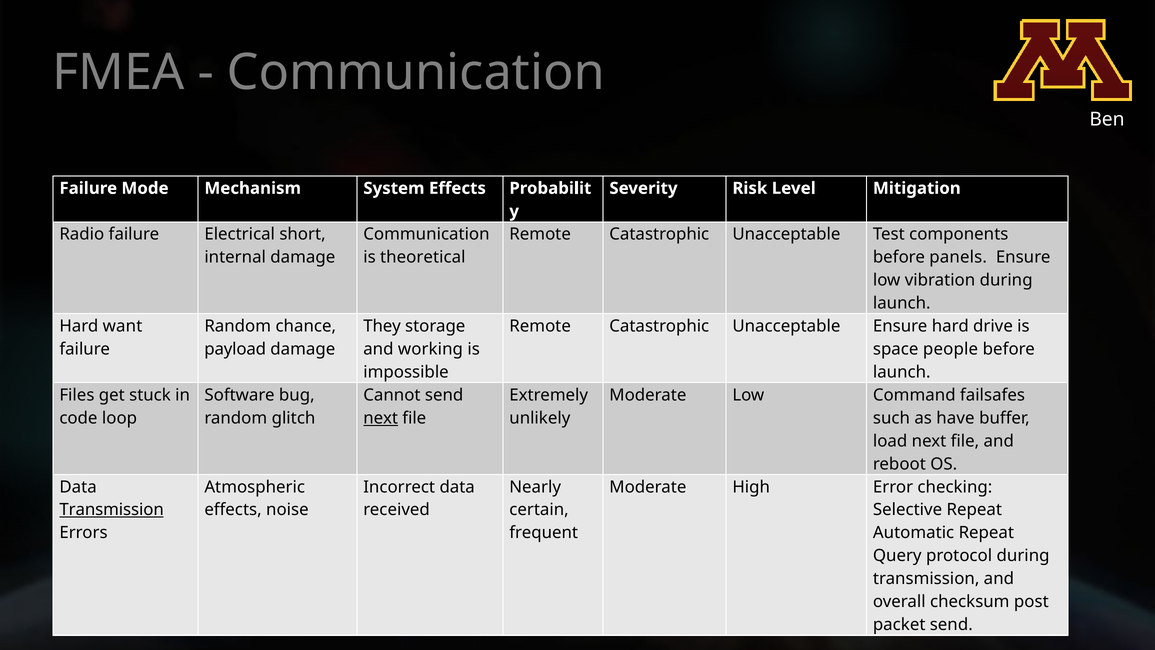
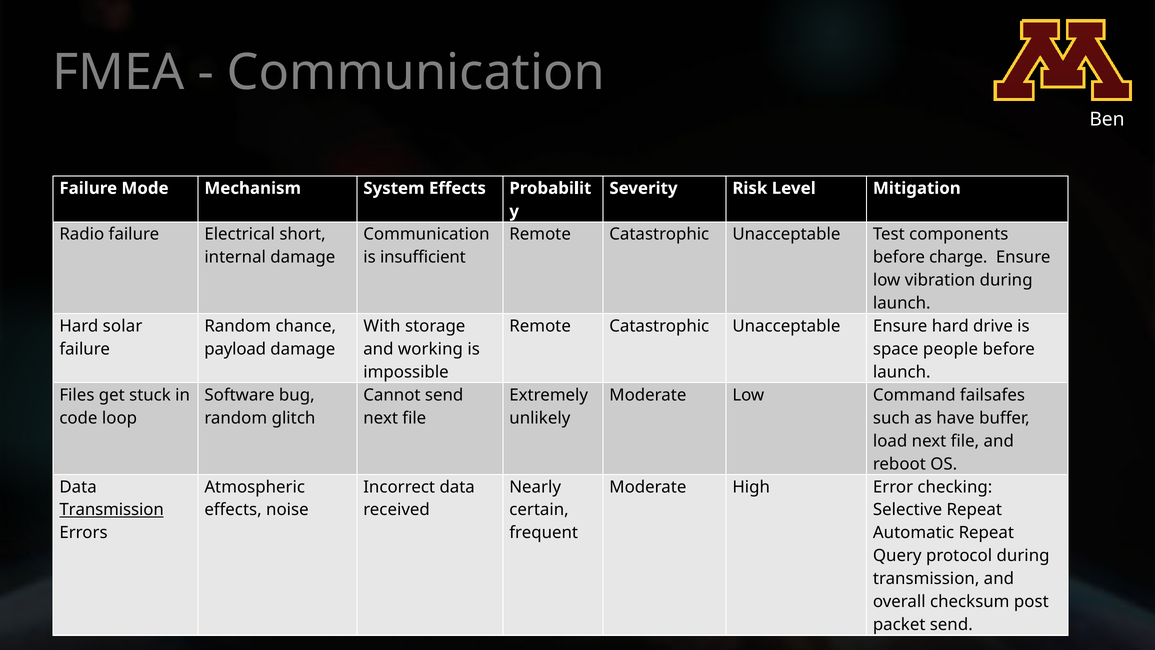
theoretical: theoretical -> insufficient (423, 257)
panels: panels -> charge (958, 257)
want: want -> solar (123, 326)
They: They -> With (382, 326)
next underline: present -> none (381, 418)
